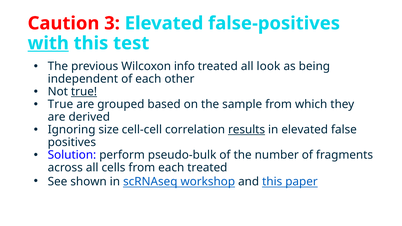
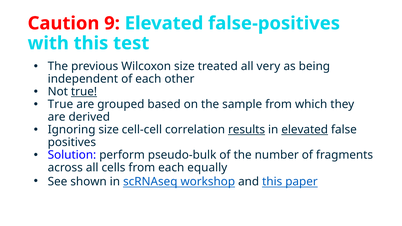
3: 3 -> 9 (112, 23)
with underline: present -> none (48, 43)
Wilcoxon info: info -> size (184, 66)
look: look -> very (268, 66)
elevated underline: none -> present (305, 130)
each treated: treated -> equally (207, 168)
